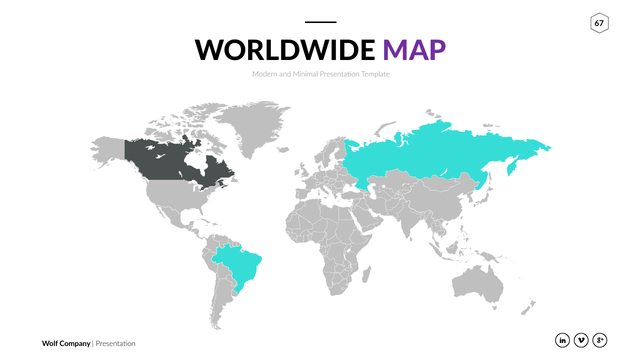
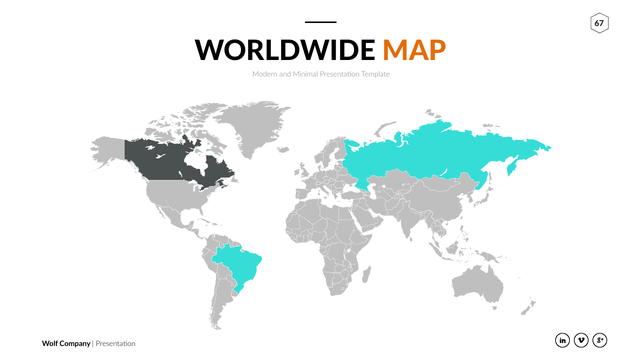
MAP colour: purple -> orange (414, 51)
